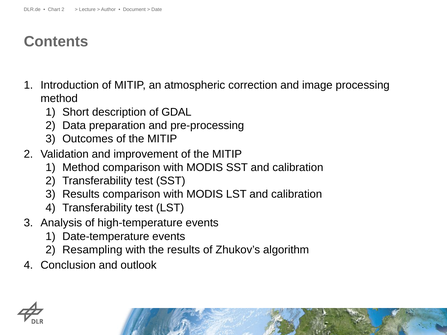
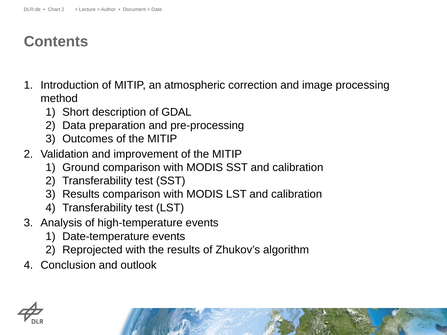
Method: Method -> Ground (81, 168)
Resampling: Resampling -> Reprojected (92, 250)
